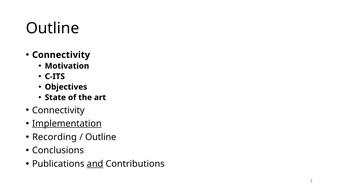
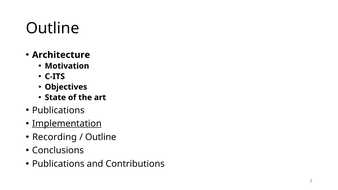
Connectivity: Connectivity -> Architecture (61, 55)
Connectivity: Connectivity -> Publications (58, 110)
and underline: present -> none (95, 164)
